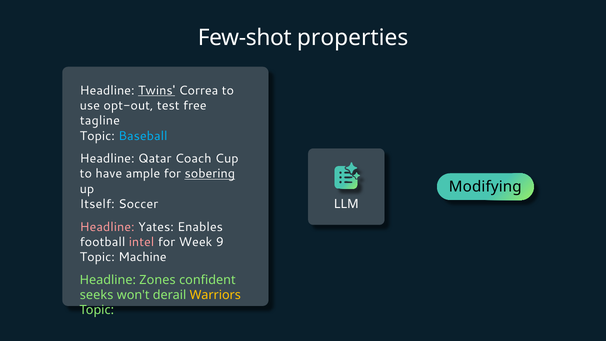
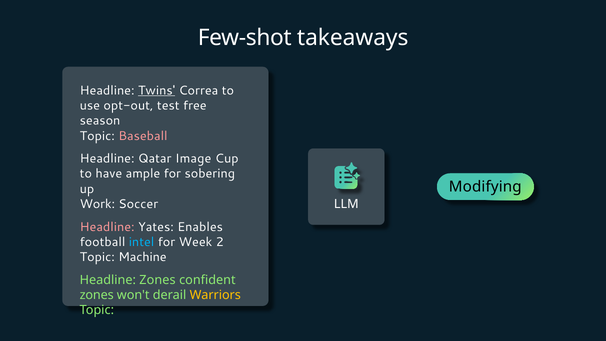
properties: properties -> takeaways (353, 38)
tagline: tagline -> season (100, 121)
Baseball colour: light blue -> pink (143, 136)
Coach: Coach -> Image (193, 159)
sobering underline: present -> none (210, 174)
Itself: Itself -> Work (97, 204)
intel colour: pink -> light blue (142, 242)
9: 9 -> 2 (220, 242)
seeks: seeks -> zones (97, 295)
